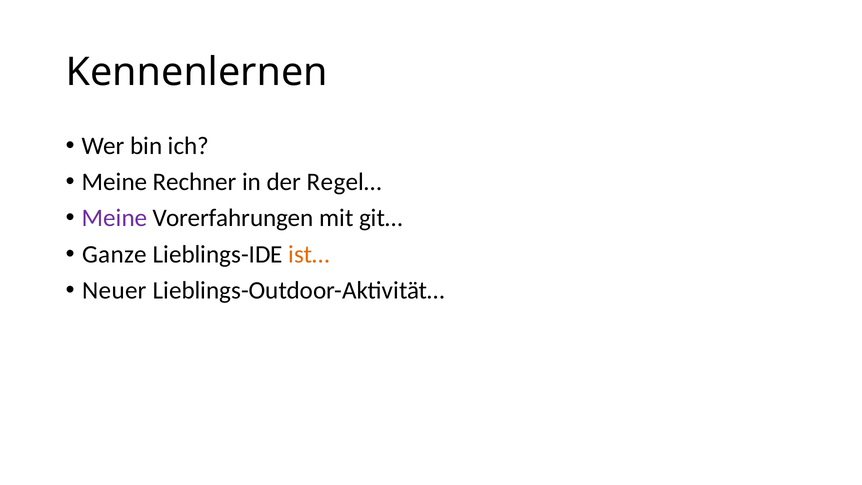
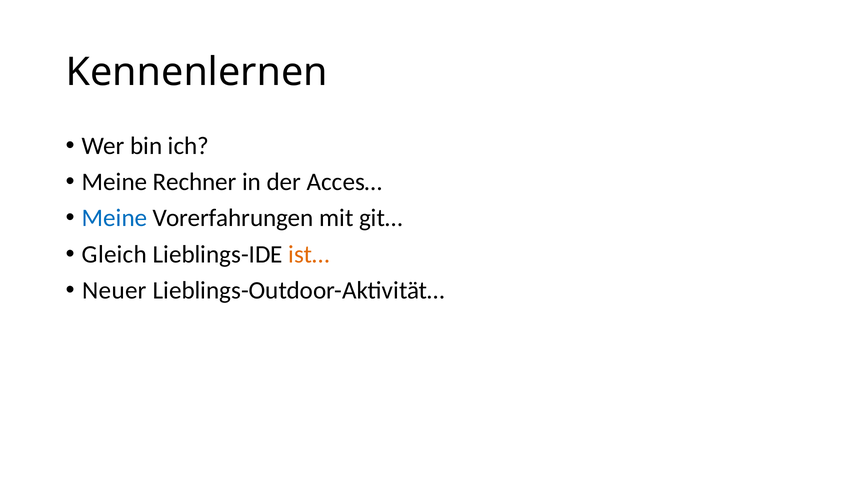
Regel…: Regel… -> Acces… (345, 182)
Meine colour: purple -> blue (115, 218)
Ganze: Ganze -> Gleich (114, 254)
